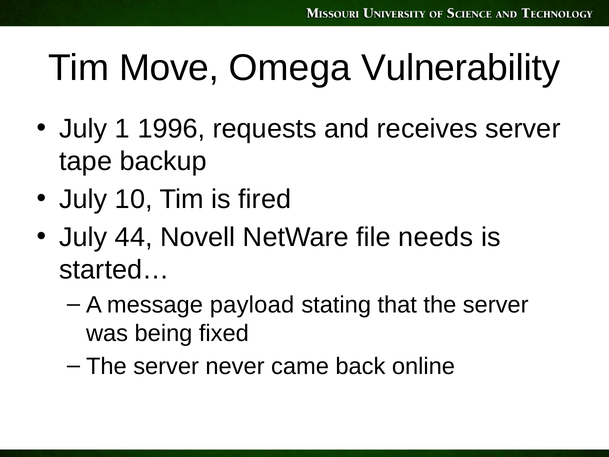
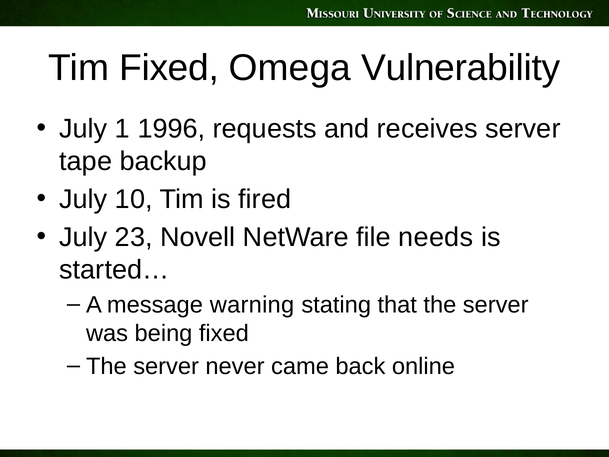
Tim Move: Move -> Fixed (169, 68)
44: 44 -> 23 (134, 237)
payload: payload -> warning (252, 305)
